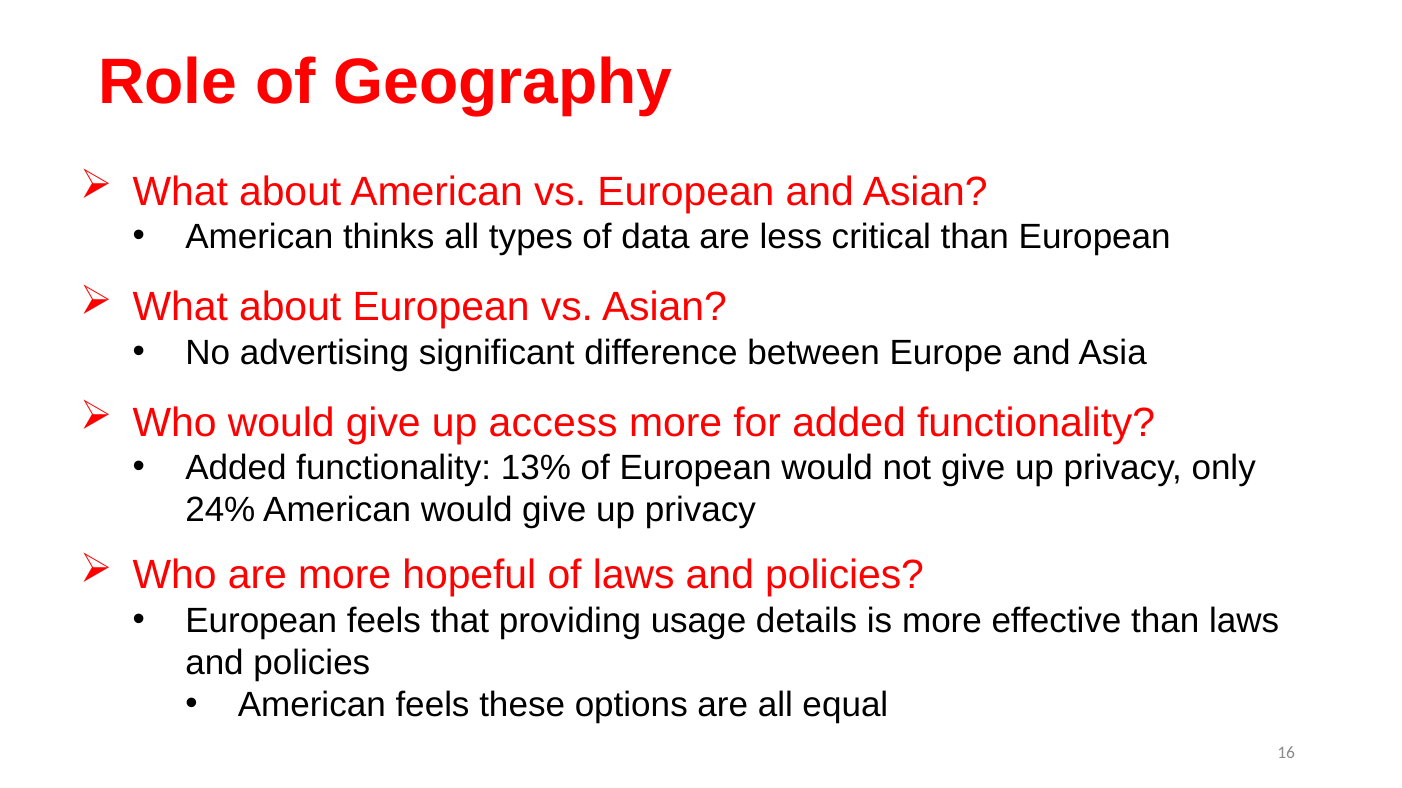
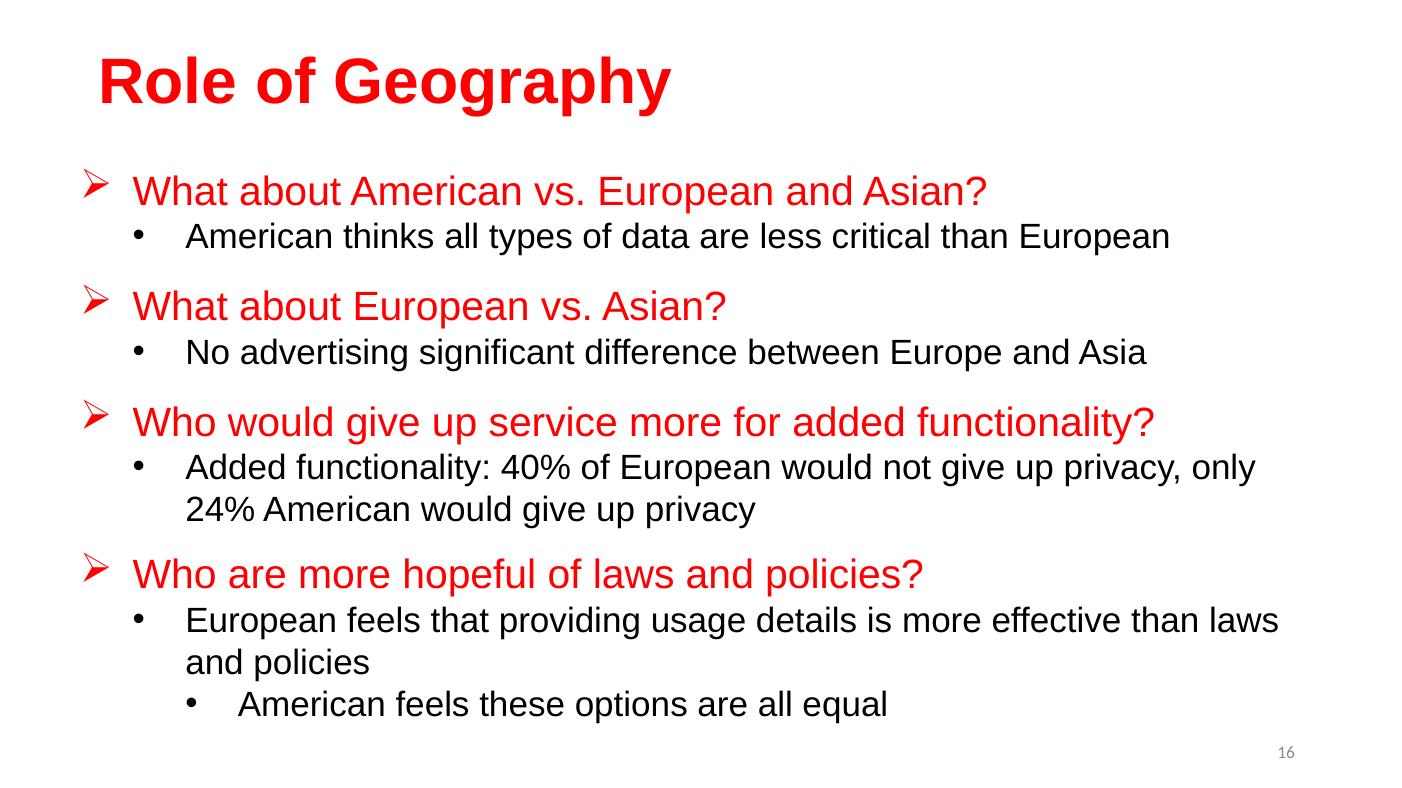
access: access -> service (553, 423)
13%: 13% -> 40% (536, 468)
